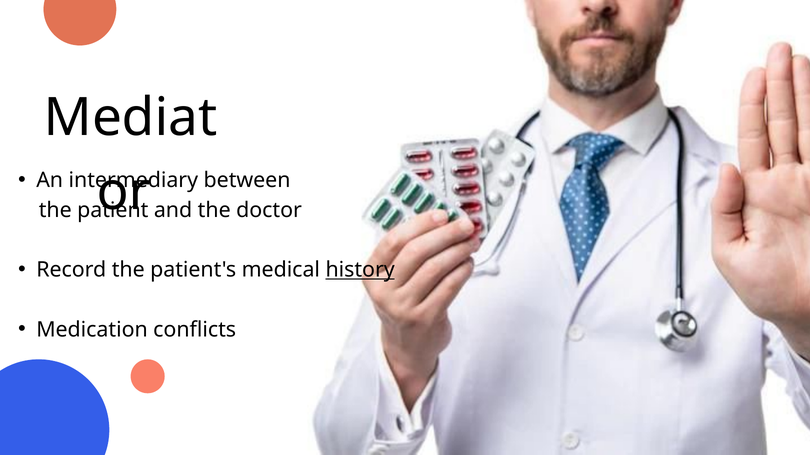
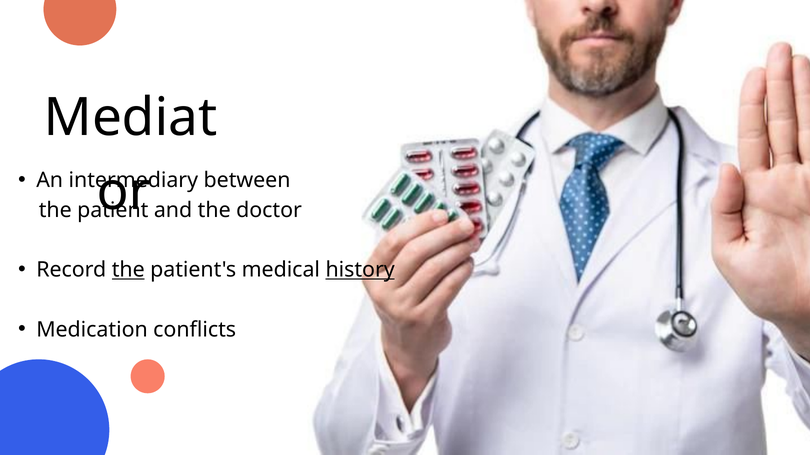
the underline: none -> present (128, 270)
